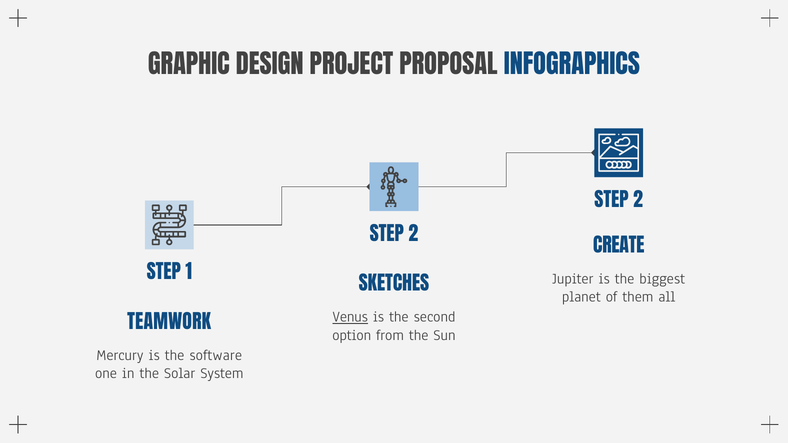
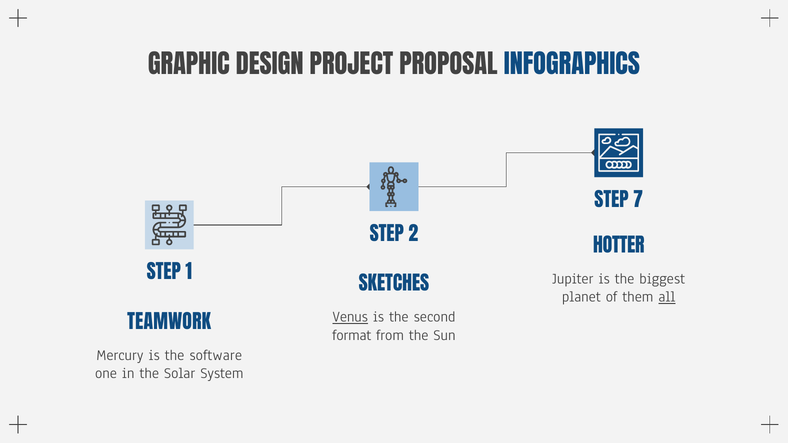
2: 2 -> 7 (638, 201)
CREATE: CREATE -> HOTTER (619, 246)
all underline: none -> present (667, 297)
option: option -> format (352, 335)
